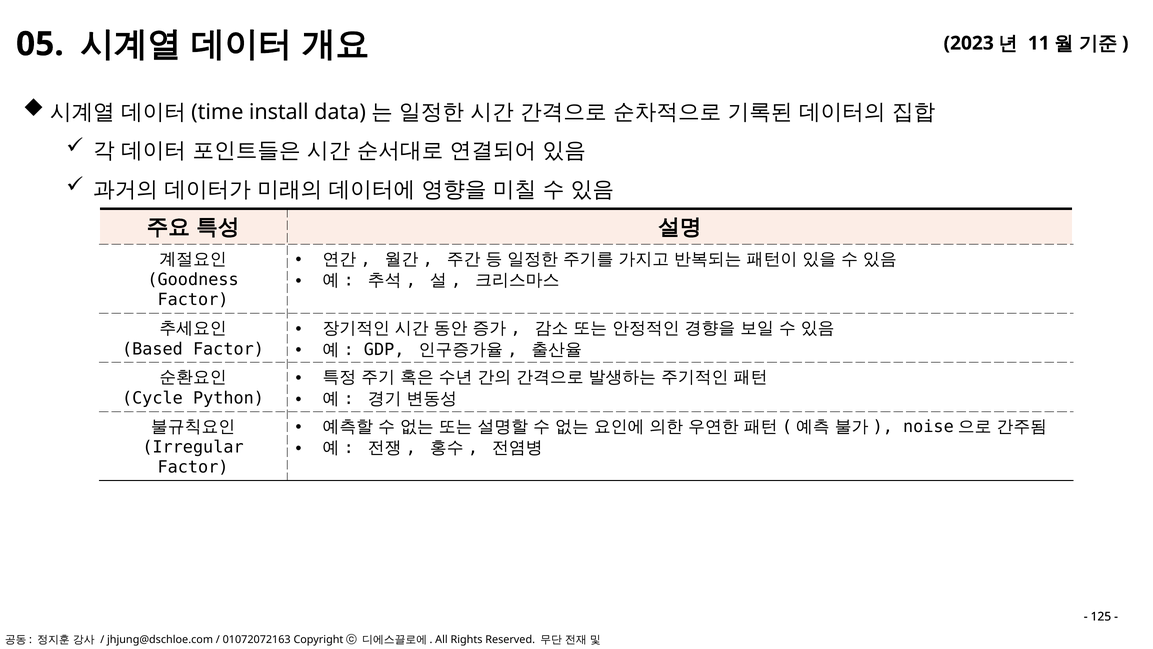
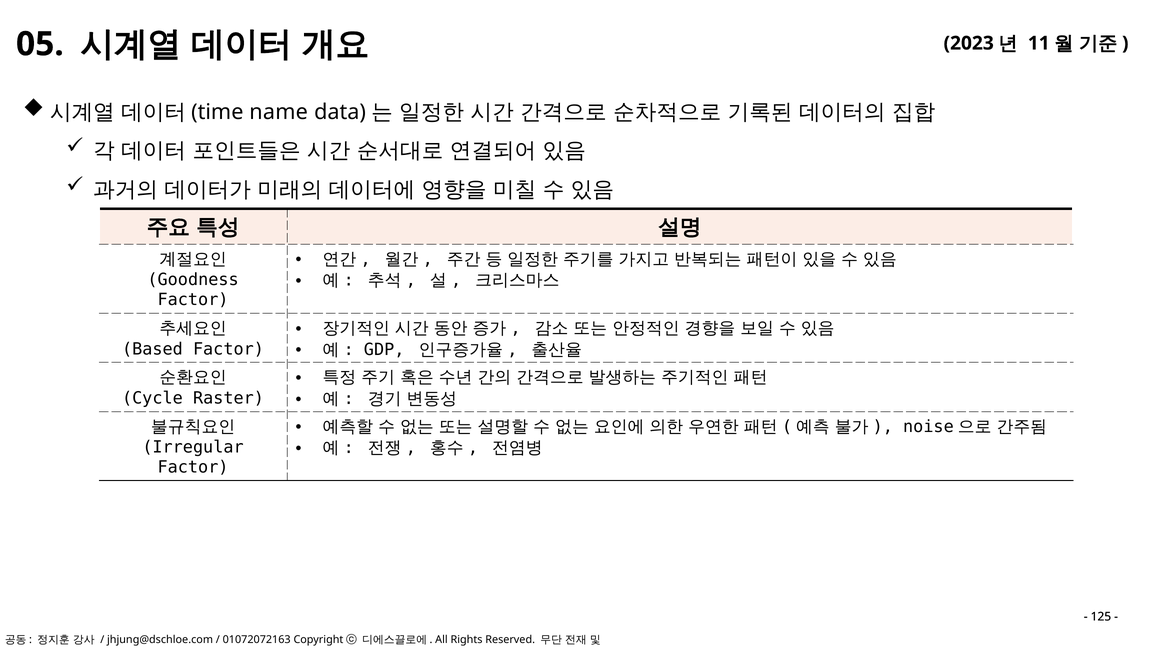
install: install -> name (279, 112)
Python: Python -> Raster (228, 398)
